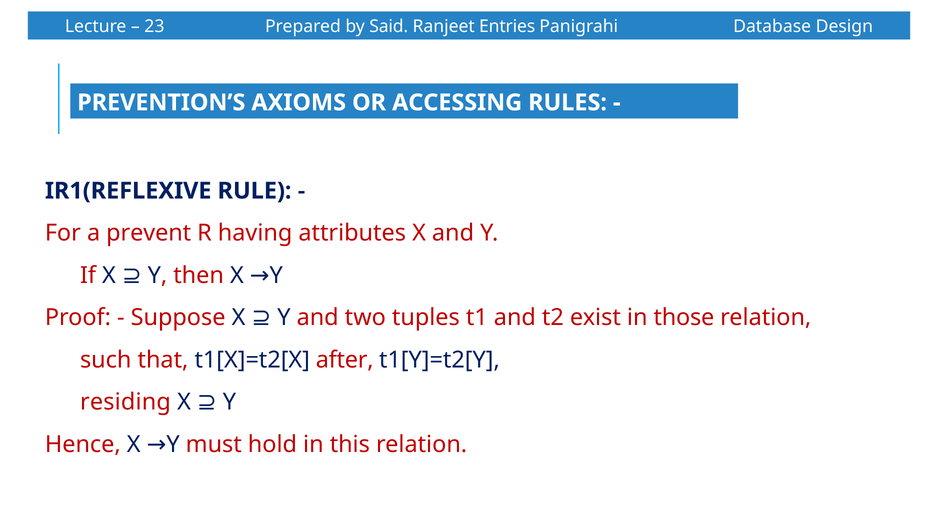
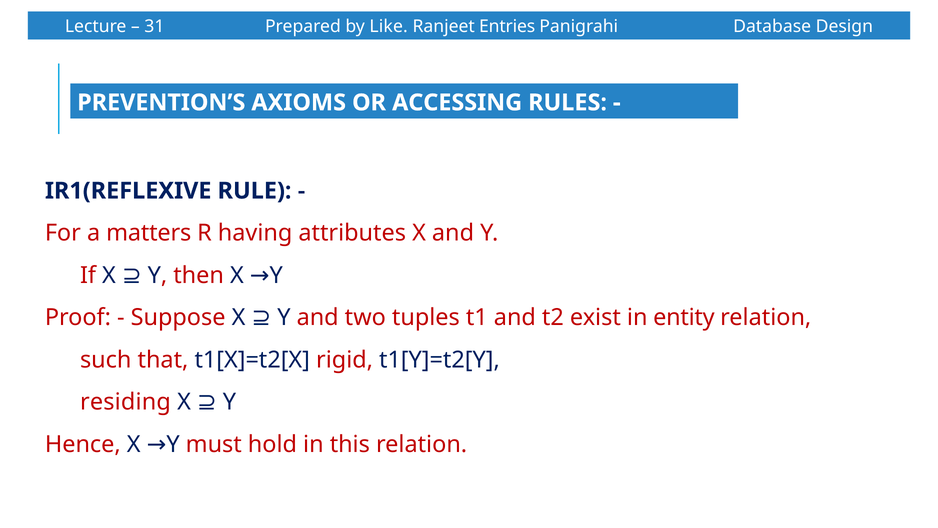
23: 23 -> 31 (154, 27)
Said: Said -> Like (389, 27)
prevent: prevent -> matters (149, 233)
those: those -> entity (684, 317)
after: after -> rigid (345, 360)
